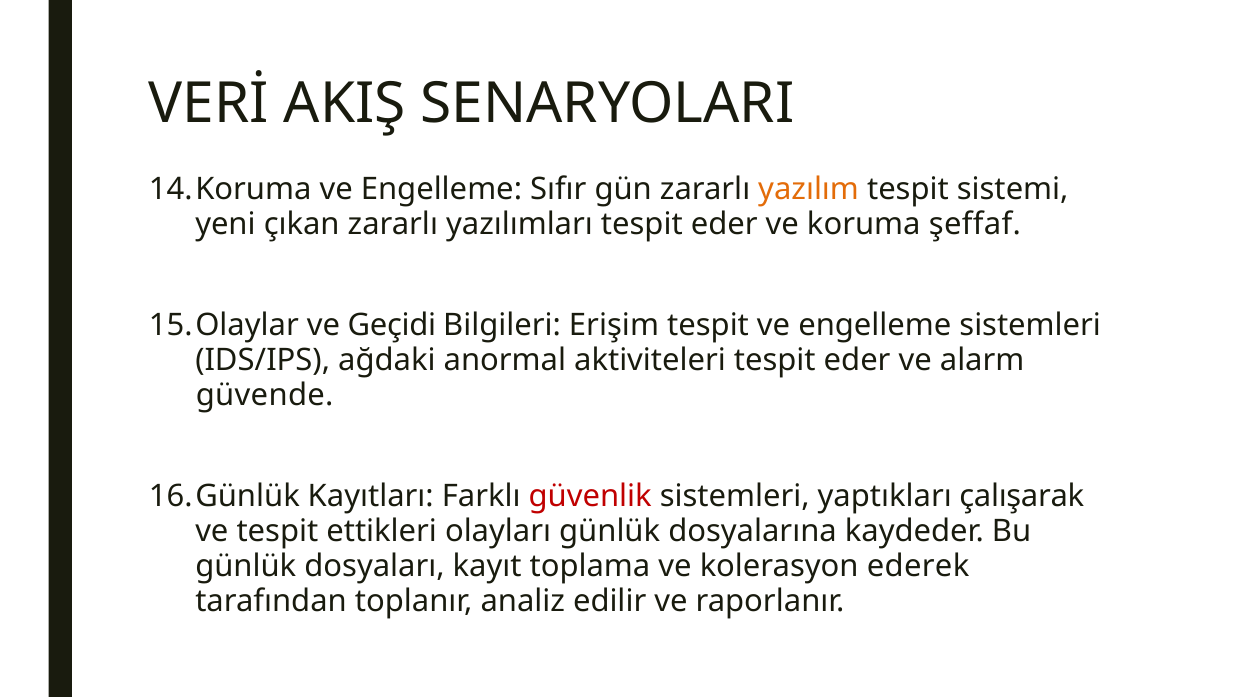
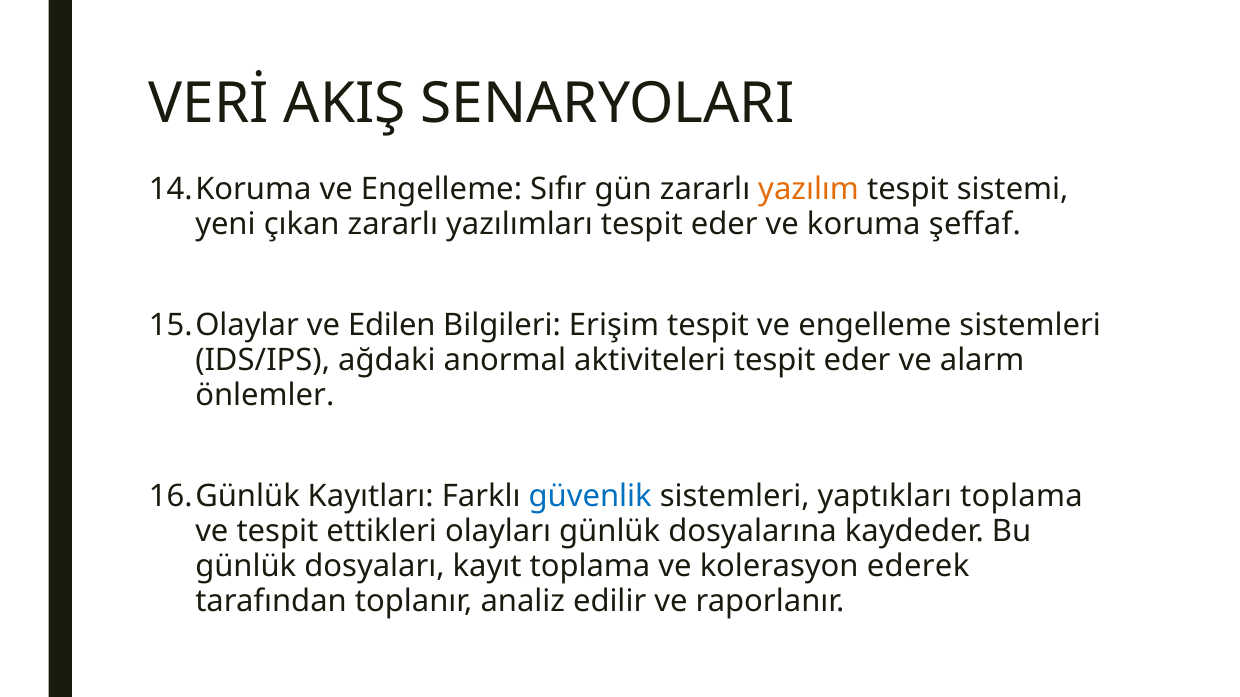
Geçidi: Geçidi -> Edilen (392, 326)
güvende: güvende -> önlemler (265, 396)
güvenlik colour: red -> blue (590, 497)
yaptıkları çalışarak: çalışarak -> toplama (1022, 497)
